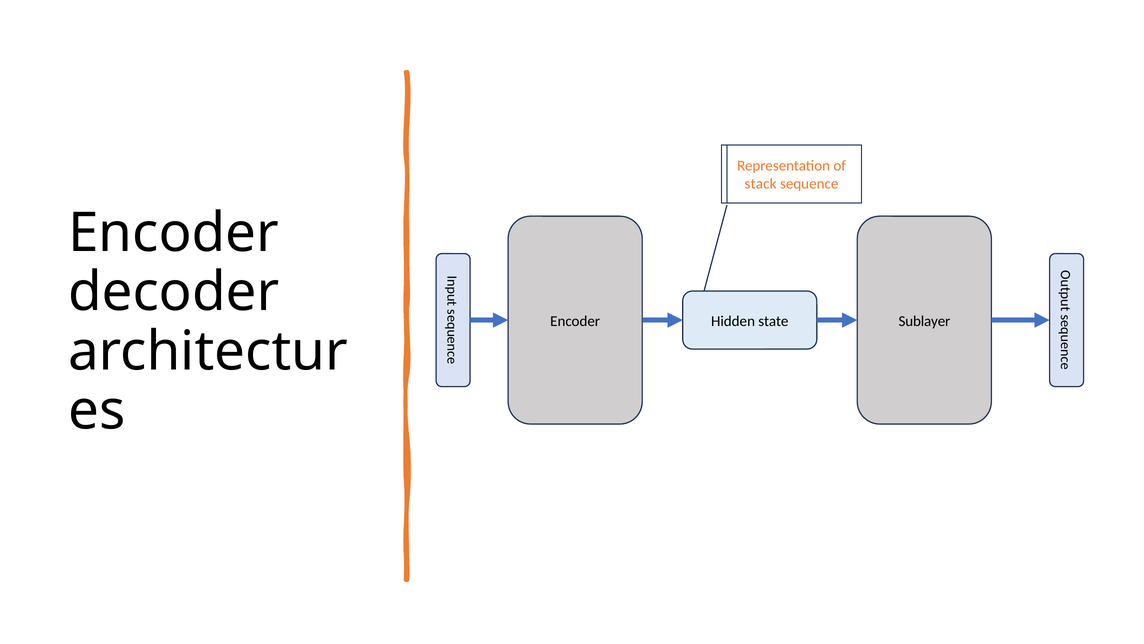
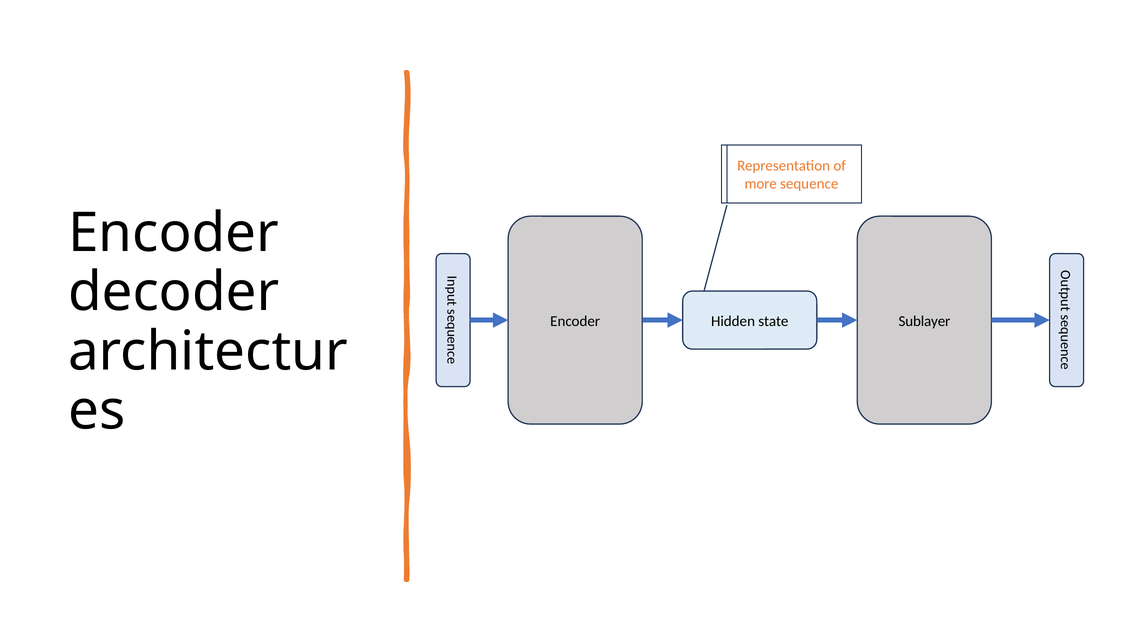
stack: stack -> more (761, 184)
